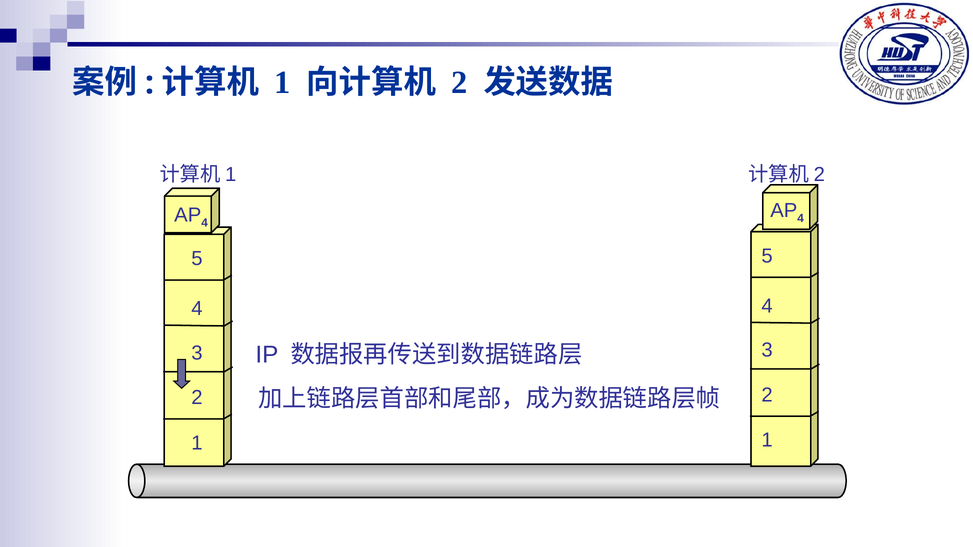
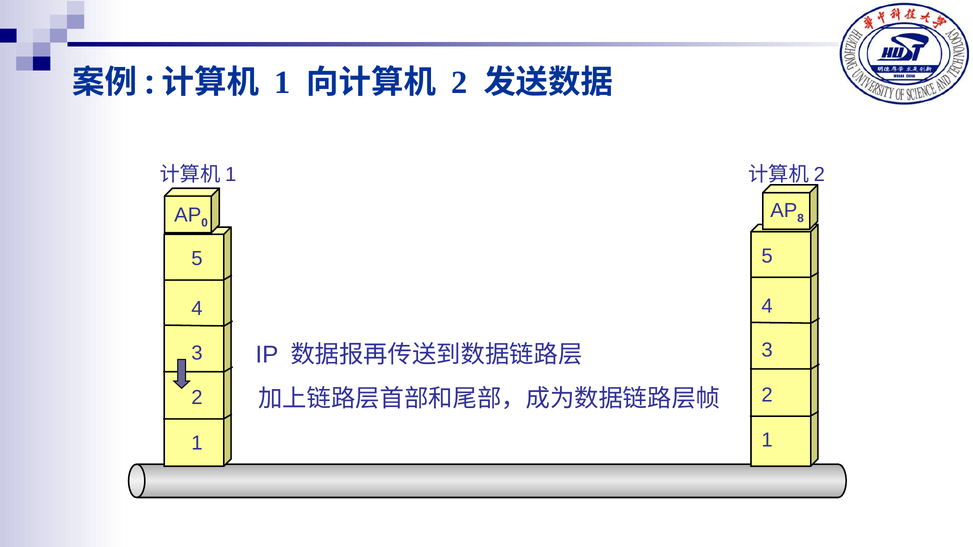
4: 4 -> 8 (801, 218)
4: 4 -> 0 (205, 223)
